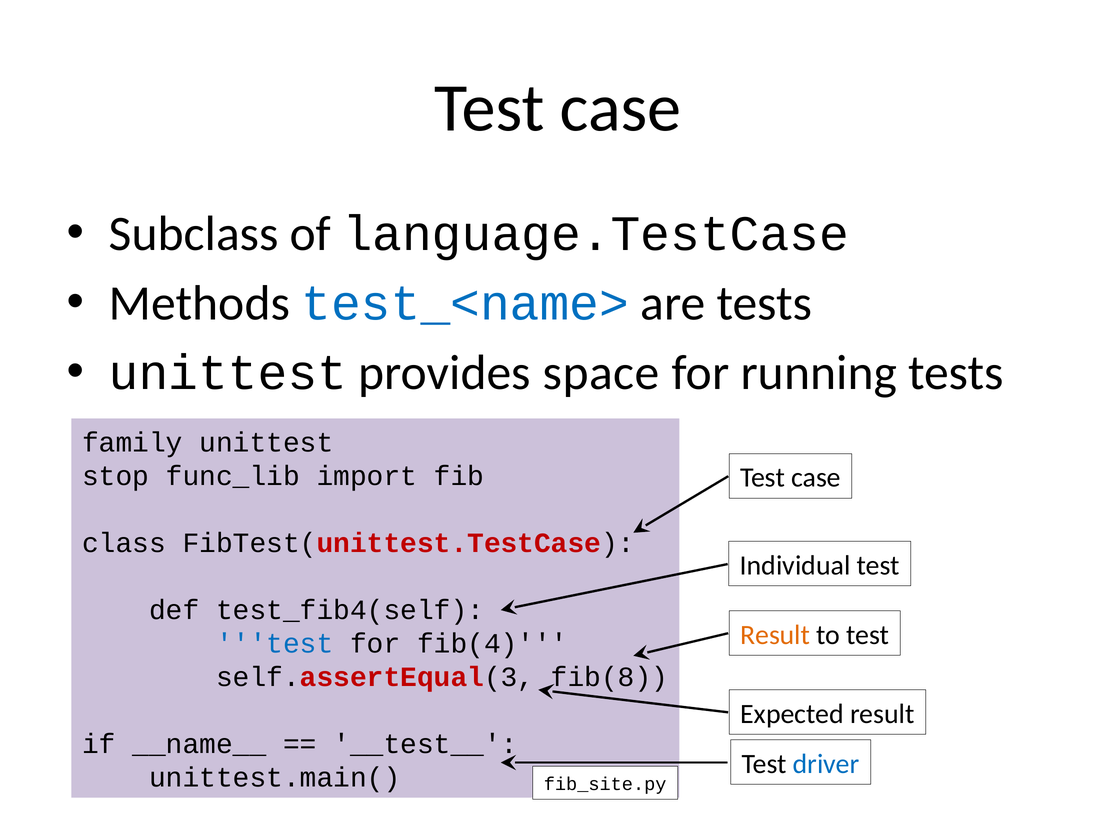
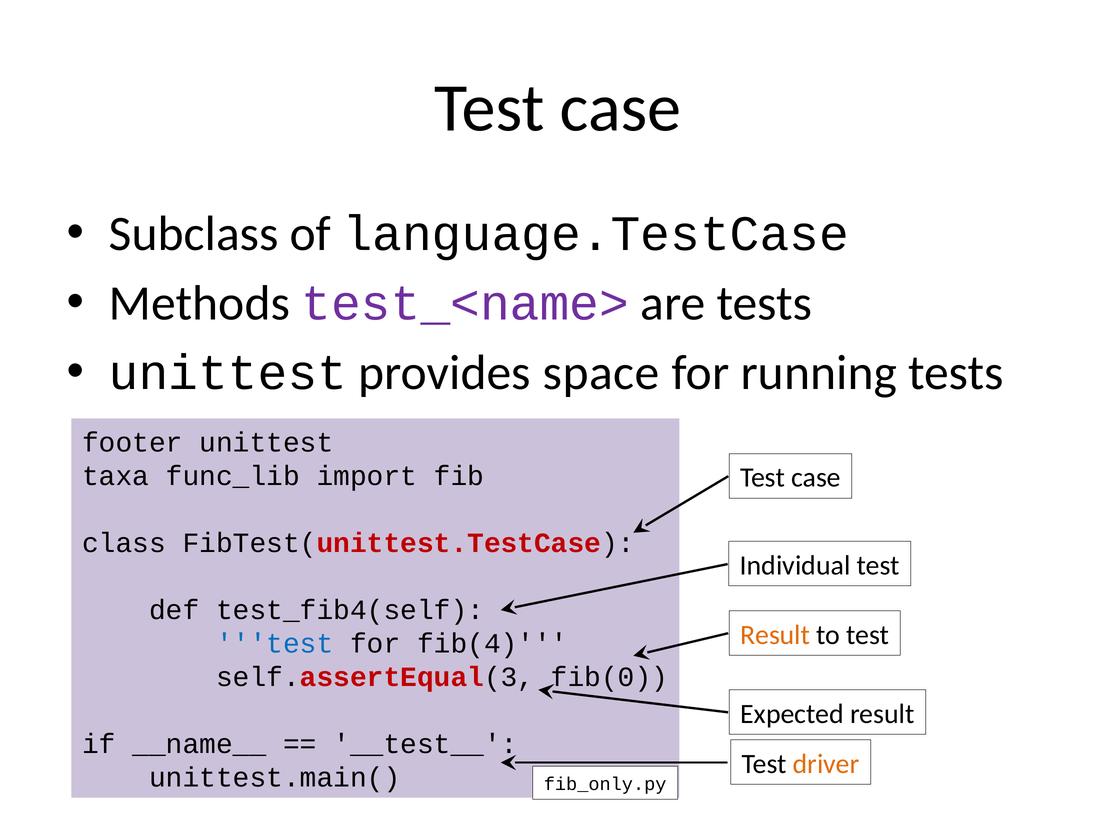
test_<name> colour: blue -> purple (465, 304)
family: family -> footer (132, 443)
stop: stop -> taxa (116, 476)
fib(8: fib(8 -> fib(0 (610, 677)
driver colour: blue -> orange (826, 764)
fib_site.py: fib_site.py -> fib_only.py (605, 784)
